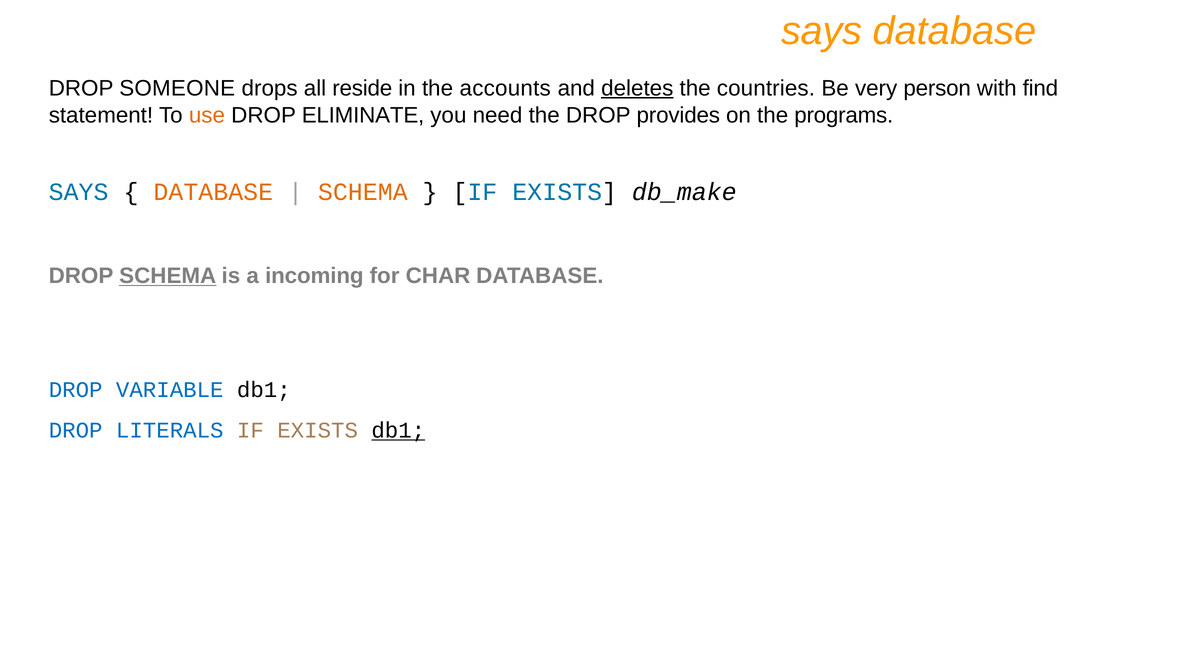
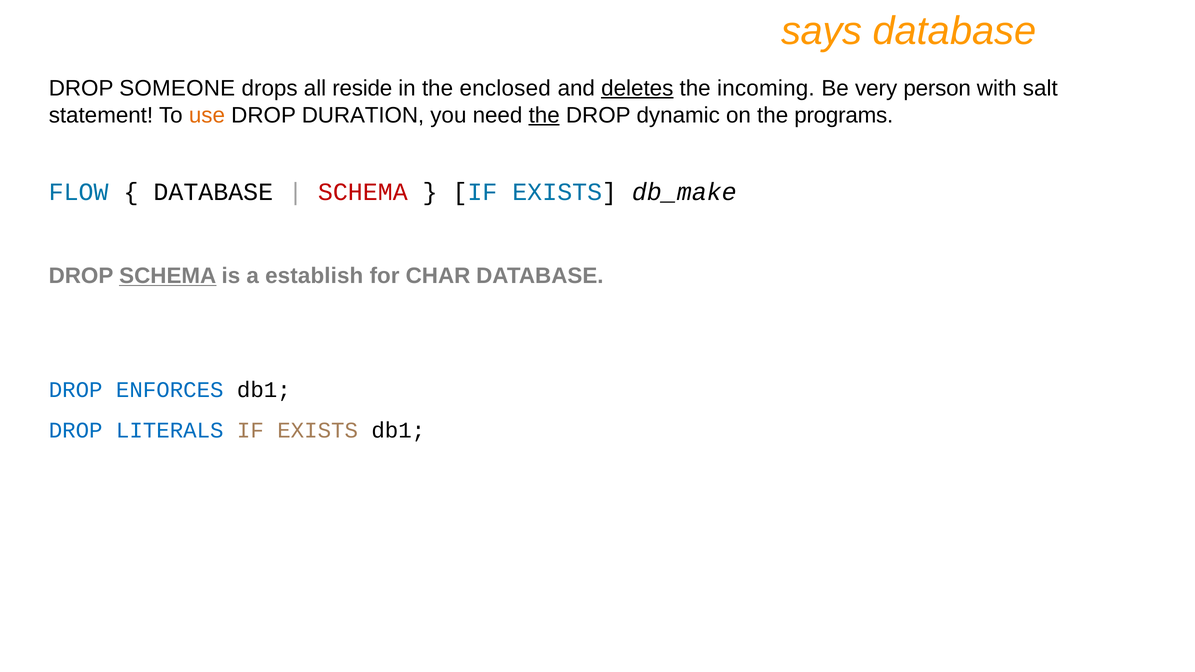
accounts: accounts -> enclosed (505, 88)
countries: countries -> incoming (766, 88)
find: find -> salt (1040, 88)
ELIMINATE: ELIMINATE -> DURATION (363, 115)
the underline: none -> present (544, 115)
provides: provides -> dynamic (678, 115)
SAYS: SAYS -> FLOW (79, 192)
DATABASE colour: orange -> black (213, 192)
SCHEMA colour: orange -> red (363, 192)
incoming: incoming -> establish (314, 276)
VARIABLE: VARIABLE -> ENFORCES (170, 390)
db1 underline: present -> none (398, 430)
